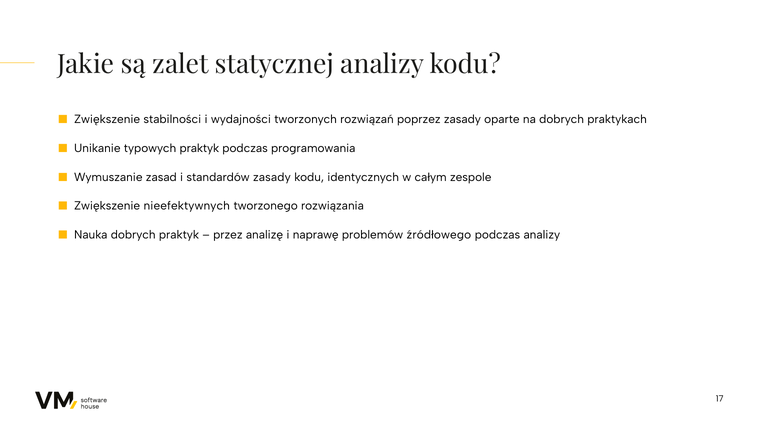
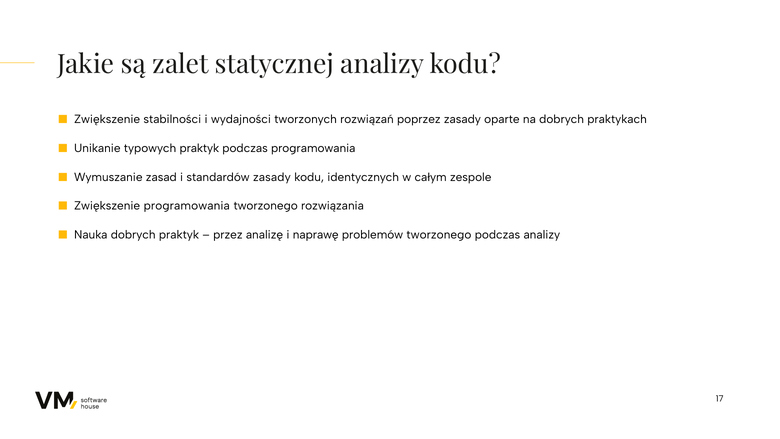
Zwiększenie nieefektywnych: nieefektywnych -> programowania (187, 206)
problemów źródłowego: źródłowego -> tworzonego (439, 235)
